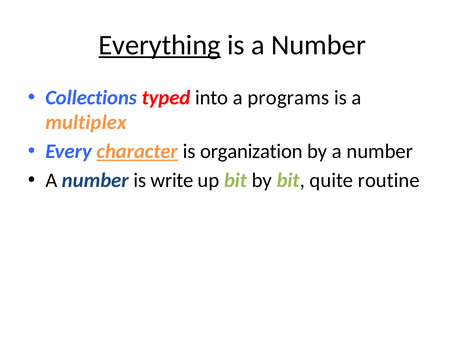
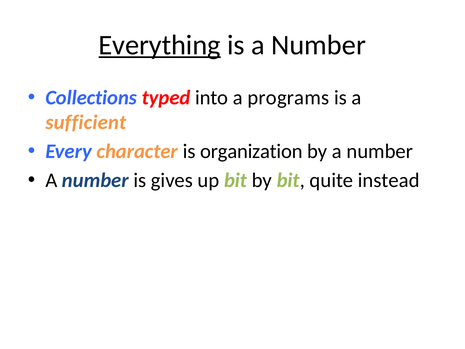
multiplex: multiplex -> sufficient (86, 122)
character underline: present -> none (137, 151)
write: write -> gives (172, 180)
routine: routine -> instead (389, 180)
